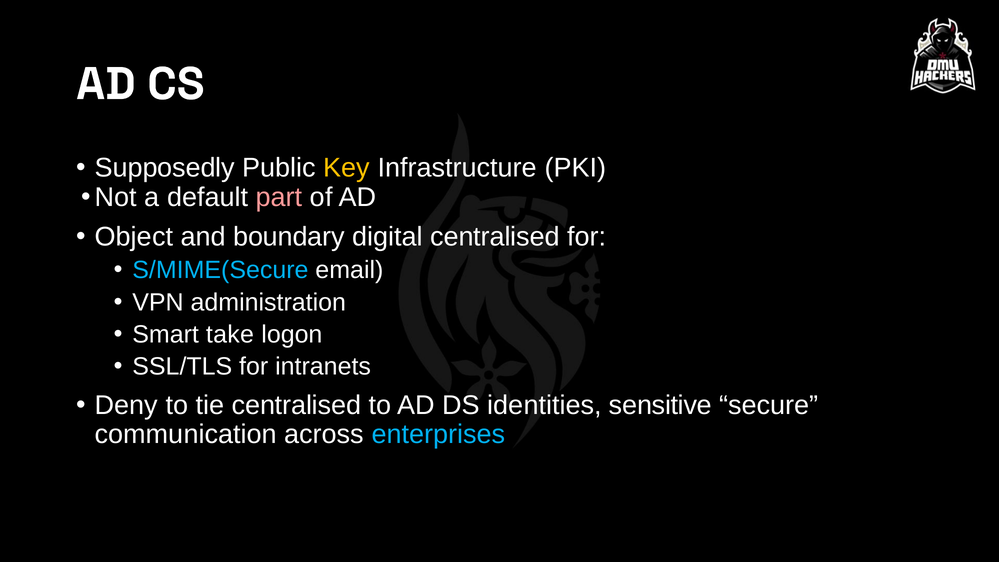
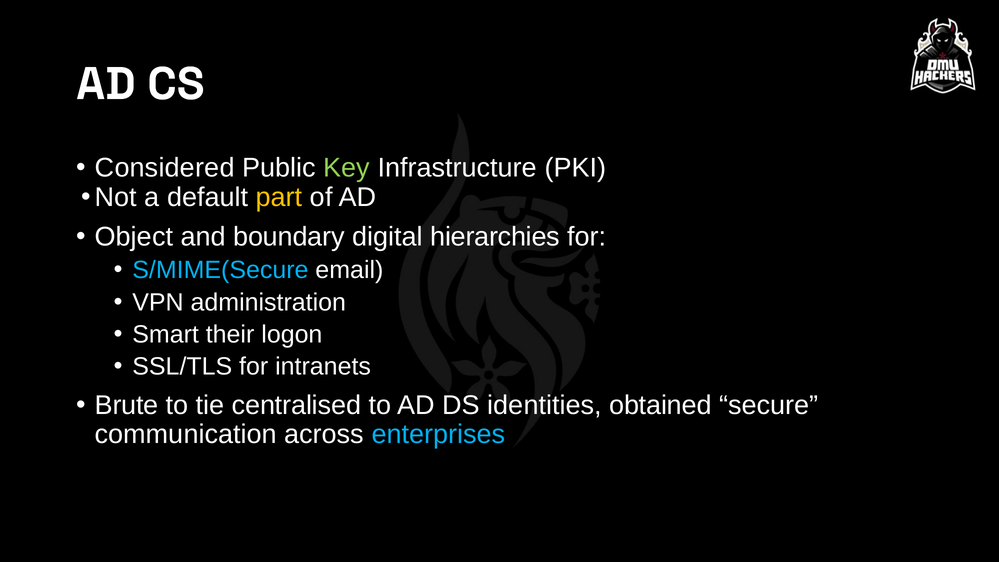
Supposedly: Supposedly -> Considered (165, 168)
Key colour: yellow -> light green (347, 168)
part colour: pink -> yellow (279, 197)
digital centralised: centralised -> hierarchies (495, 237)
take: take -> their (230, 334)
Deny: Deny -> Brute (127, 405)
sensitive: sensitive -> obtained (660, 405)
